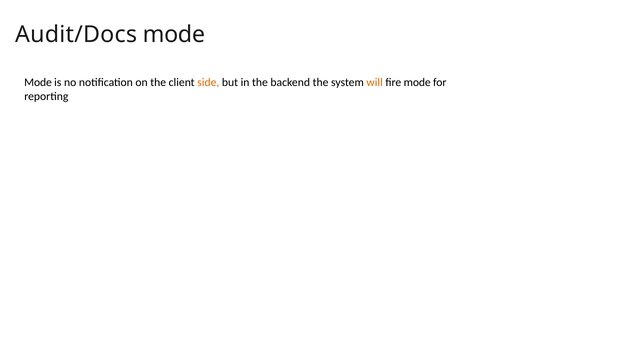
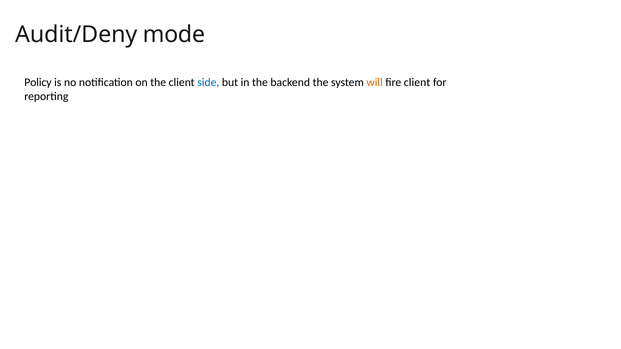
Audit/Docs: Audit/Docs -> Audit/Deny (76, 34)
Mode: Mode -> Policy (38, 82)
side colour: orange -> blue (208, 82)
fire mode: mode -> client (417, 82)
